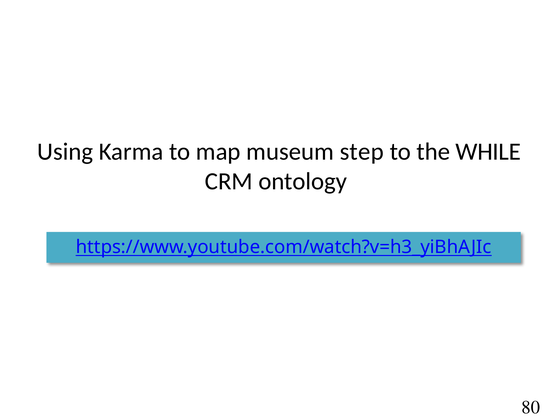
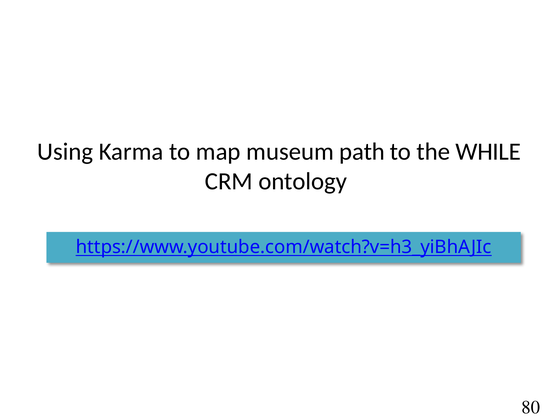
step: step -> path (362, 152)
